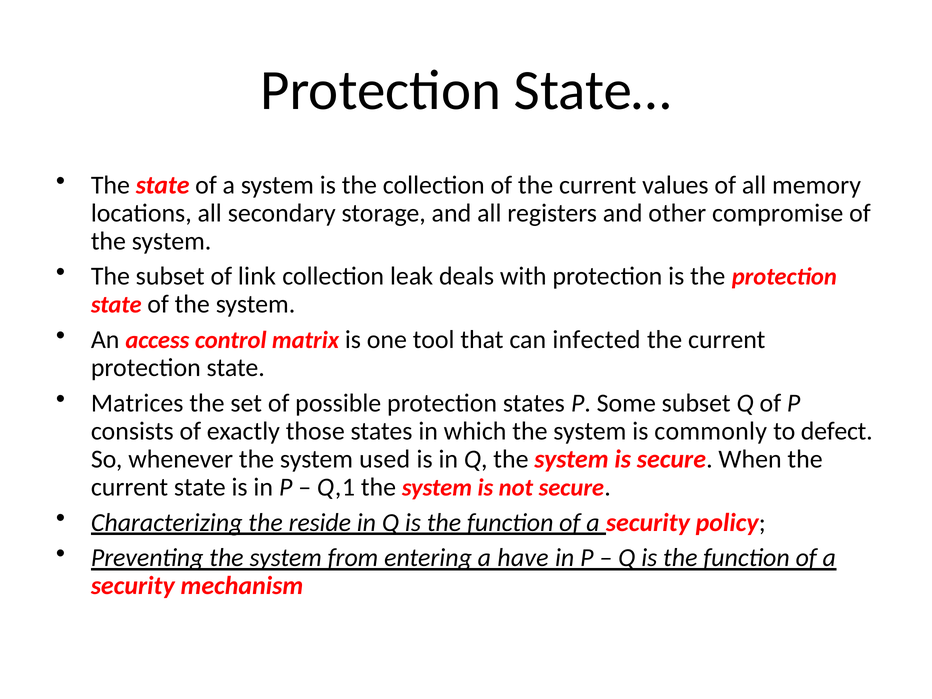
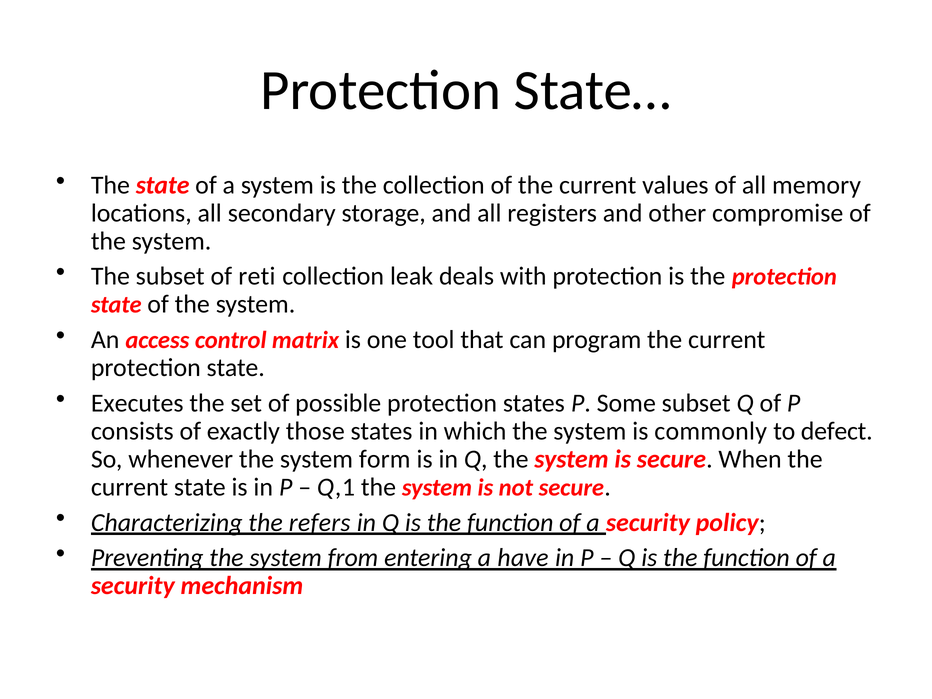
link: link -> reti (257, 276)
infected: infected -> program (597, 340)
Matrices: Matrices -> Executes (137, 403)
used: used -> form (385, 459)
reside: reside -> refers (320, 522)
